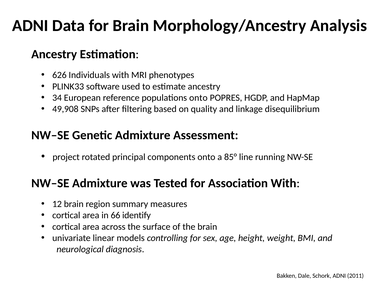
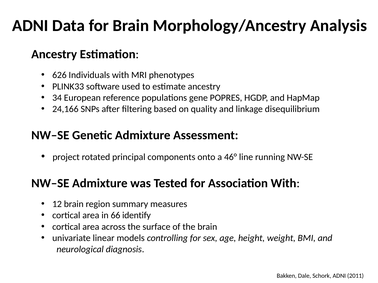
populations onto: onto -> gene (198, 98)
49,908: 49,908 -> 24,166 (65, 109)
85°: 85° -> 46° (231, 157)
